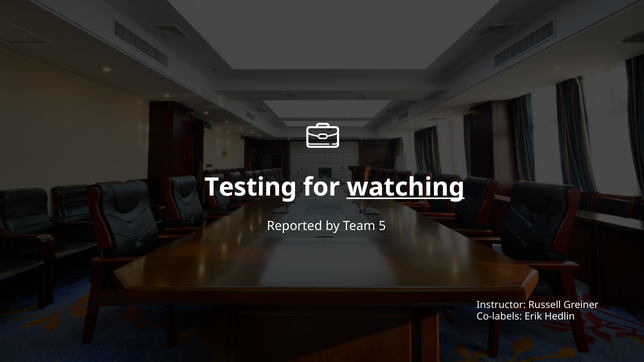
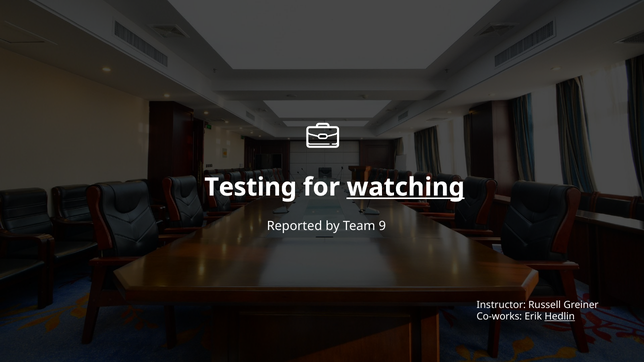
5: 5 -> 9 (382, 226)
Co-labels: Co-labels -> Co-works (499, 317)
Hedlin underline: none -> present (560, 317)
